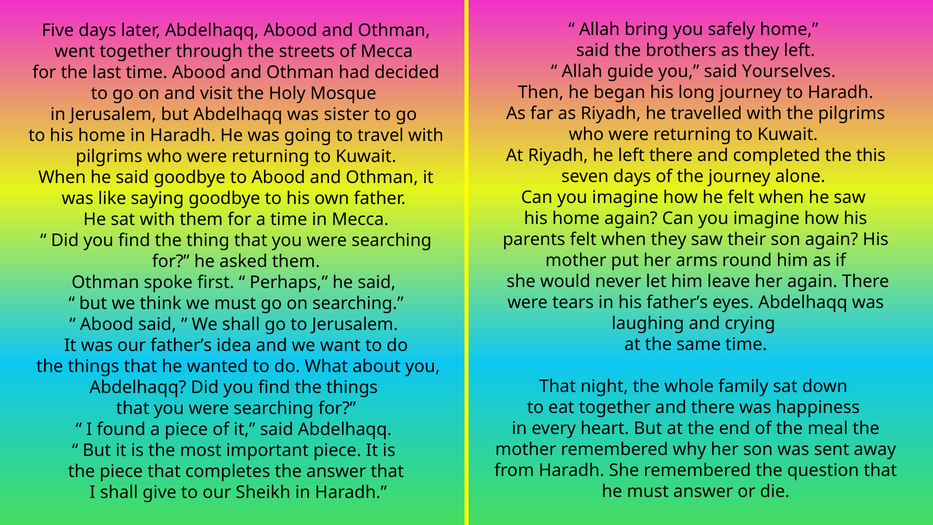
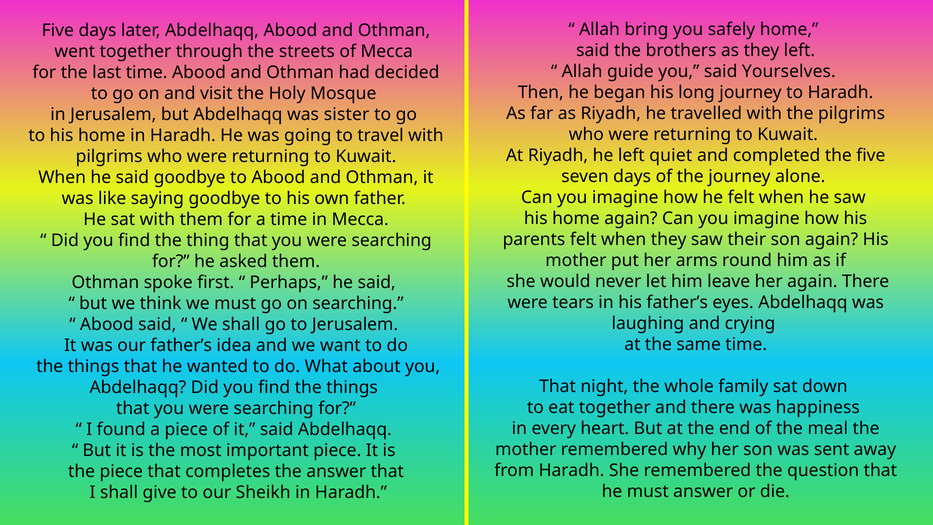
left there: there -> quiet (671, 156)
the this: this -> five (871, 156)
